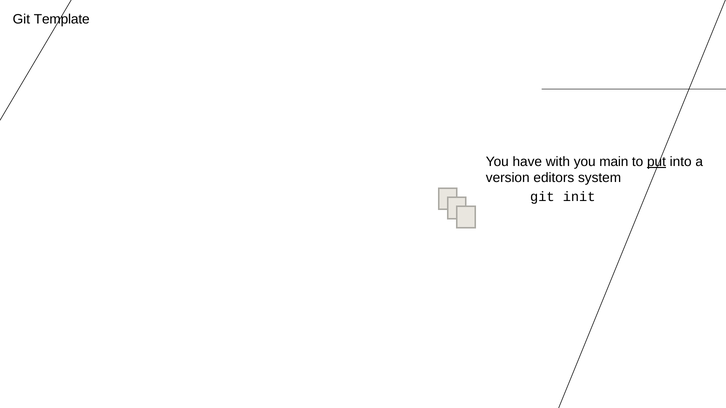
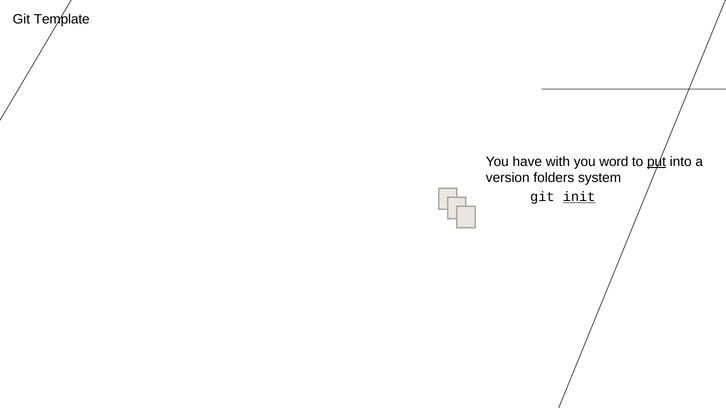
main: main -> word (614, 162)
editors: editors -> folders (554, 178)
init underline: none -> present (579, 197)
